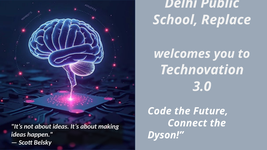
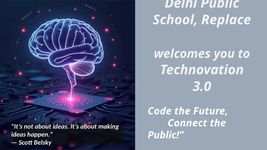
Dyson: Dyson -> Public (166, 135)
